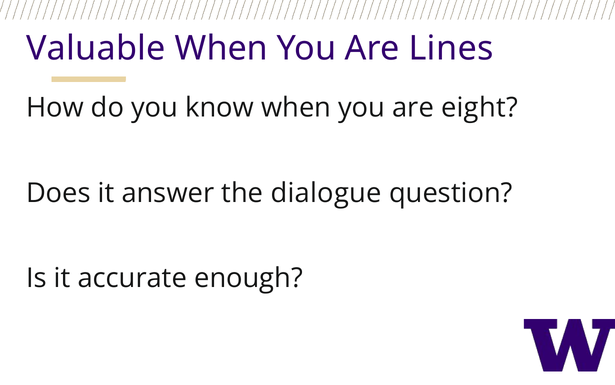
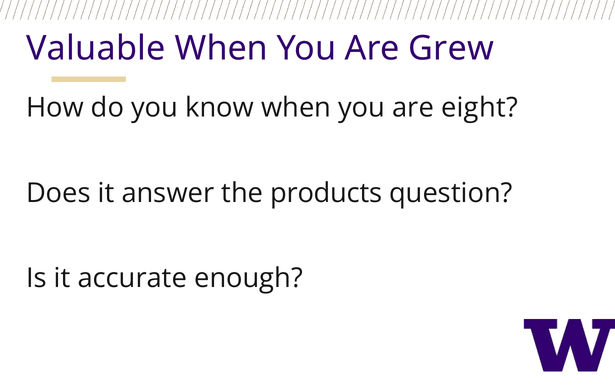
Lines: Lines -> Grew (451, 48)
dialogue: dialogue -> products (326, 193)
